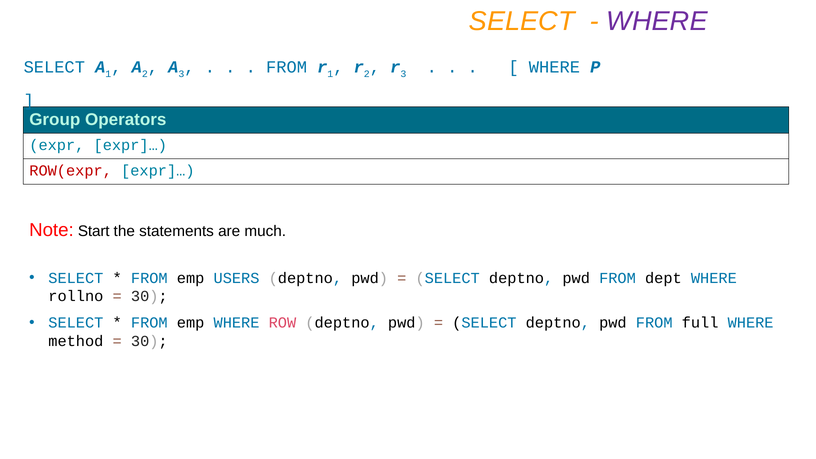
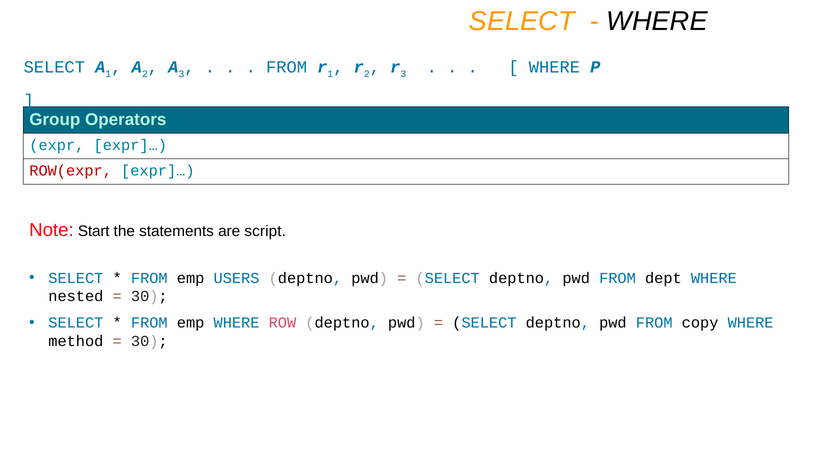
WHERE colour: purple -> black (657, 21)
much: much -> script (265, 231)
rollno: rollno -> nested (76, 296)
full: full -> copy (700, 323)
